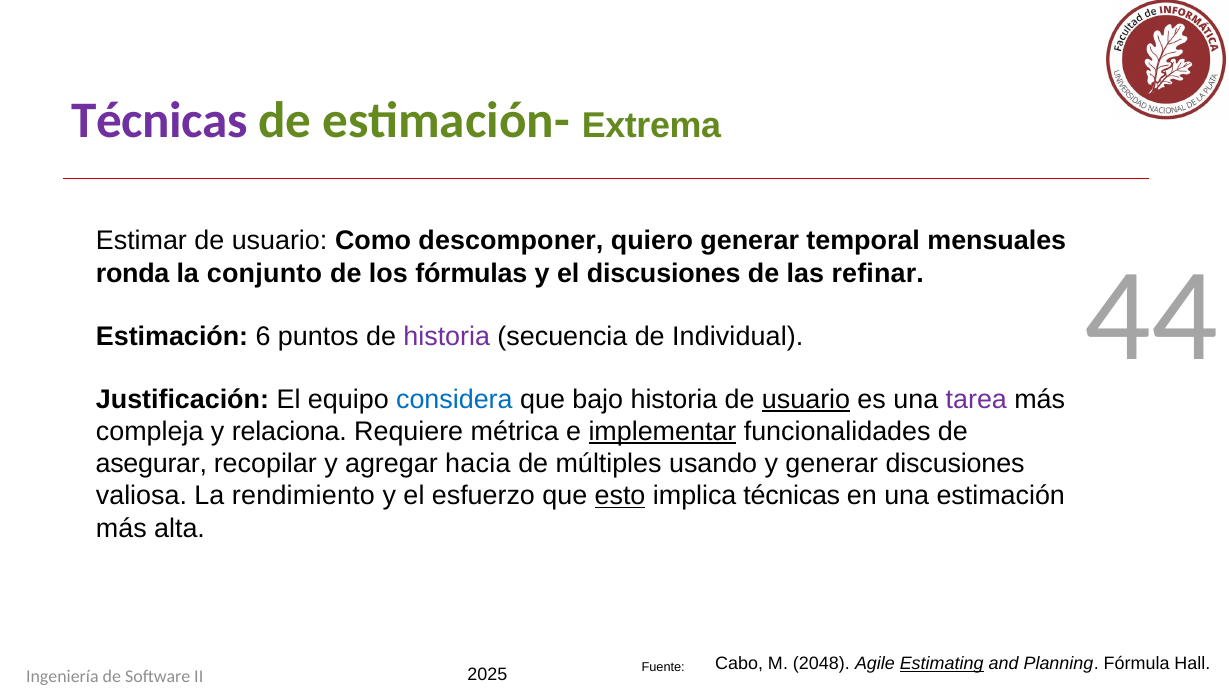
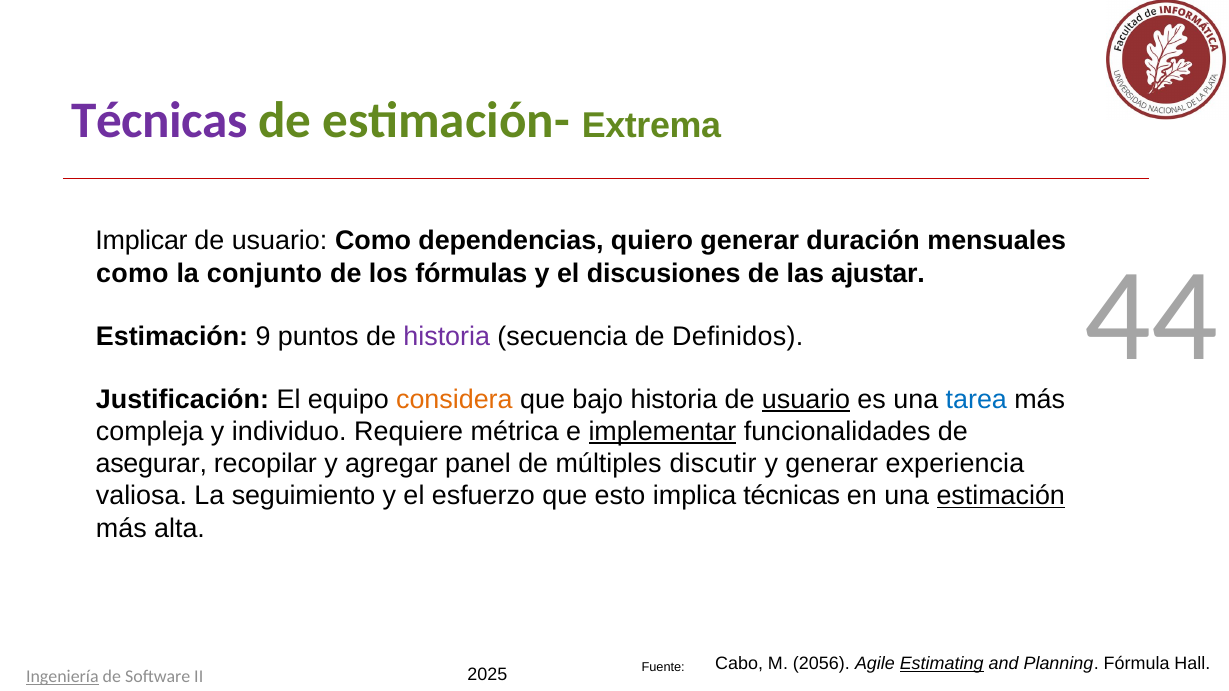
Estimar: Estimar -> Implicar (142, 241)
descomponer: descomponer -> dependencias (511, 241)
temporal: temporal -> duración (863, 241)
ronda: ronda -> como (132, 273)
refinar: refinar -> ajustar (878, 273)
6: 6 -> 9 (263, 336)
Individual: Individual -> Definidos (738, 336)
considera colour: blue -> orange (454, 399)
tarea colour: purple -> blue (976, 399)
relaciona: relaciona -> individuo (289, 432)
hacia: hacia -> panel (478, 464)
usando: usando -> discutir (713, 464)
generar discusiones: discusiones -> experiencia (955, 464)
rendimiento: rendimiento -> seguimiento (304, 496)
esto underline: present -> none (620, 496)
estimación underline: none -> present (1001, 496)
2048: 2048 -> 2056 (821, 664)
Ingeniería underline: none -> present (62, 677)
